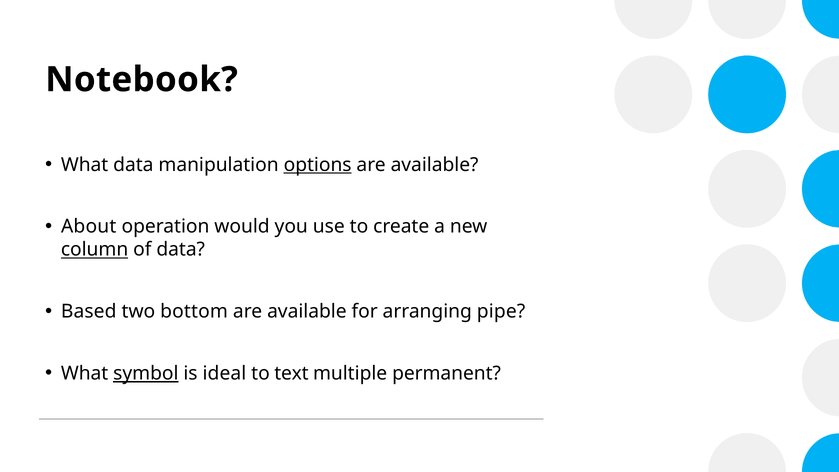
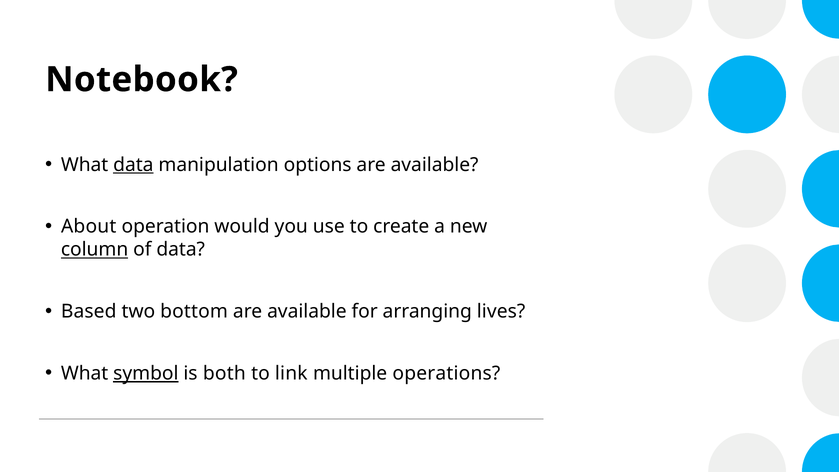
data underline: none -> present (133, 165)
options underline: present -> none (318, 165)
pipe: pipe -> lives (501, 311)
ideal: ideal -> both (224, 373)
text: text -> link (291, 373)
permanent: permanent -> operations (446, 373)
